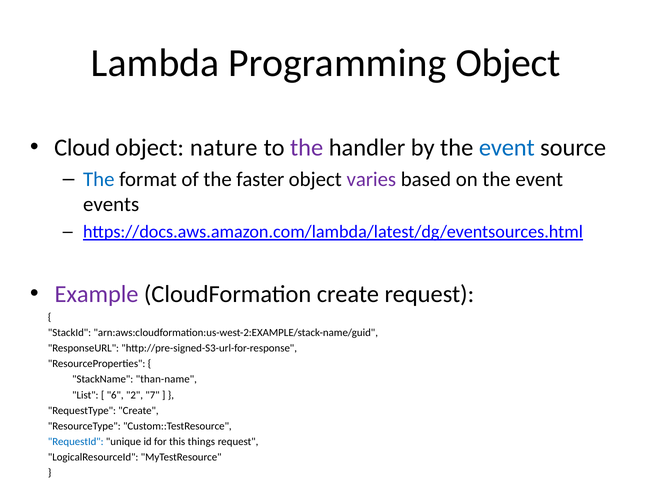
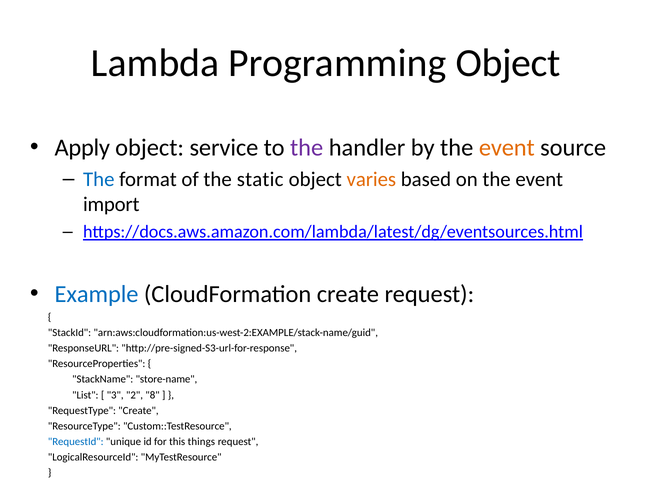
Cloud: Cloud -> Apply (82, 147)
nature: nature -> service (224, 147)
event colour: blue -> orange (507, 147)
faster: faster -> static (260, 179)
varies colour: purple -> orange (371, 179)
events: events -> import (111, 204)
Example colour: purple -> blue (97, 294)
than-name: than-name -> store-name (166, 379)
6: 6 -> 3 (115, 395)
7: 7 -> 8 (153, 395)
